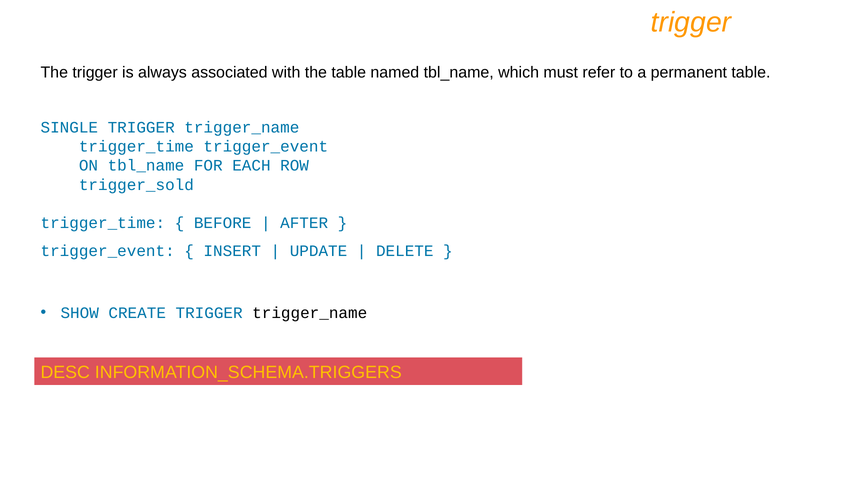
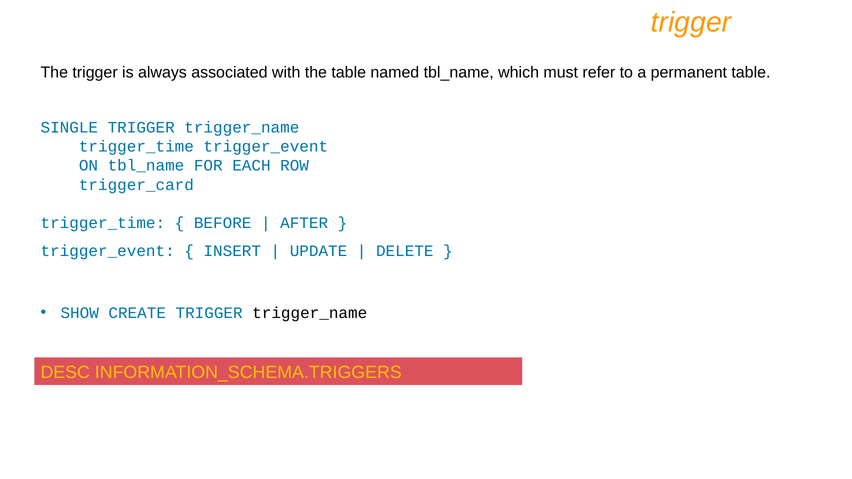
trigger_sold: trigger_sold -> trigger_card (136, 185)
